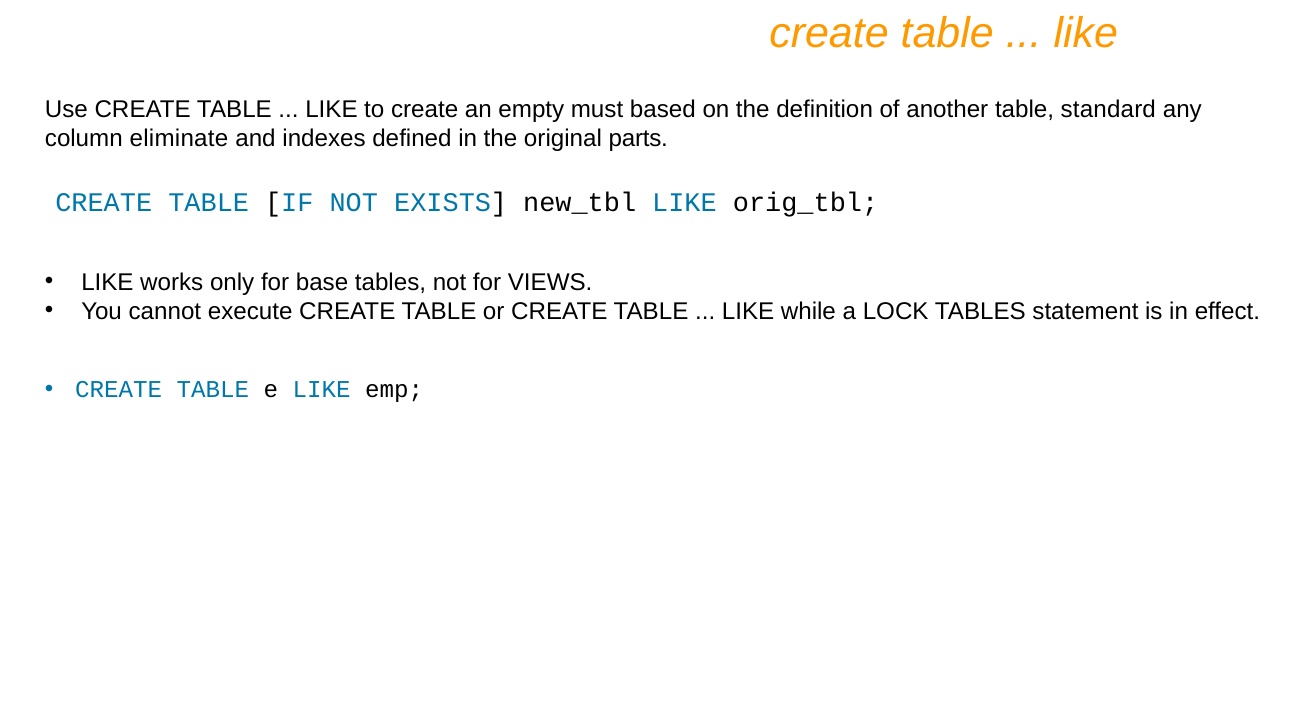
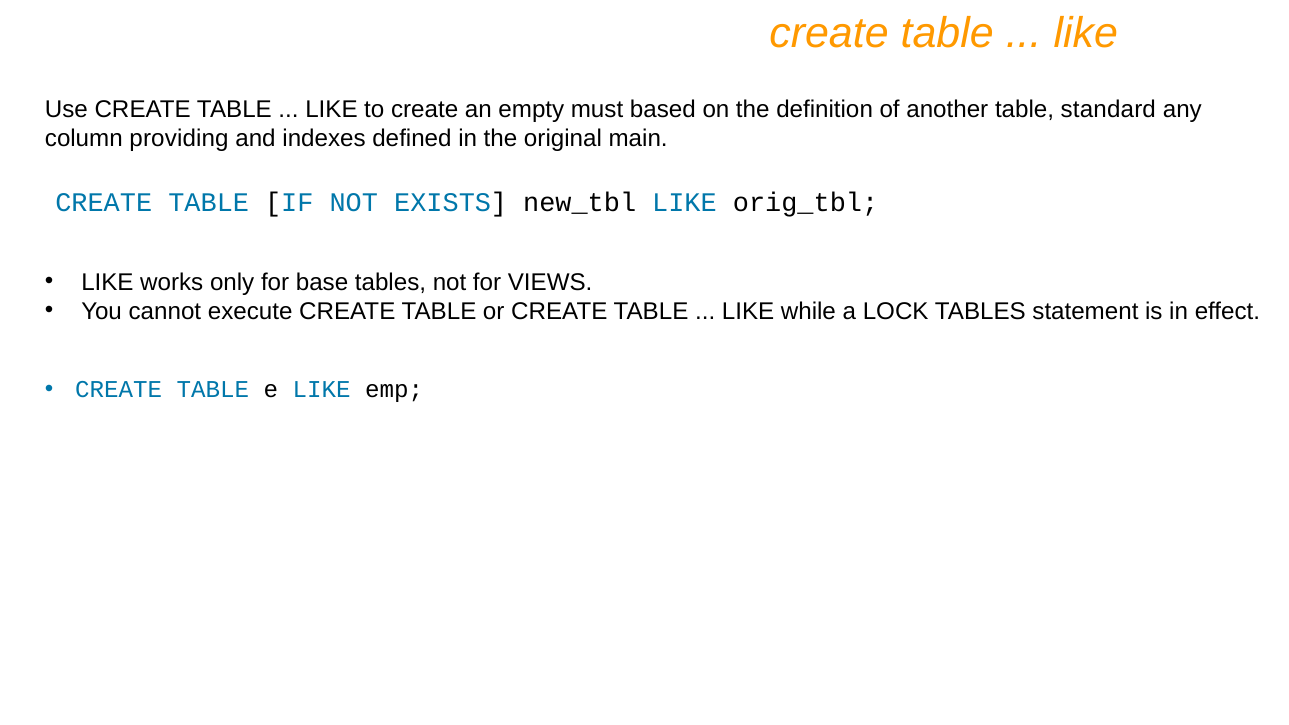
eliminate: eliminate -> providing (179, 139)
parts: parts -> main (638, 139)
